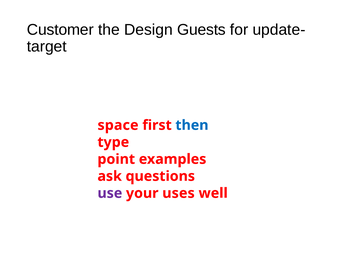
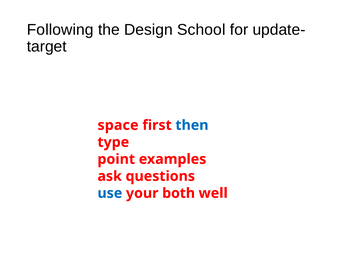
Customer: Customer -> Following (60, 30)
Guests: Guests -> School (201, 30)
use colour: purple -> blue (110, 194)
uses: uses -> both (179, 194)
